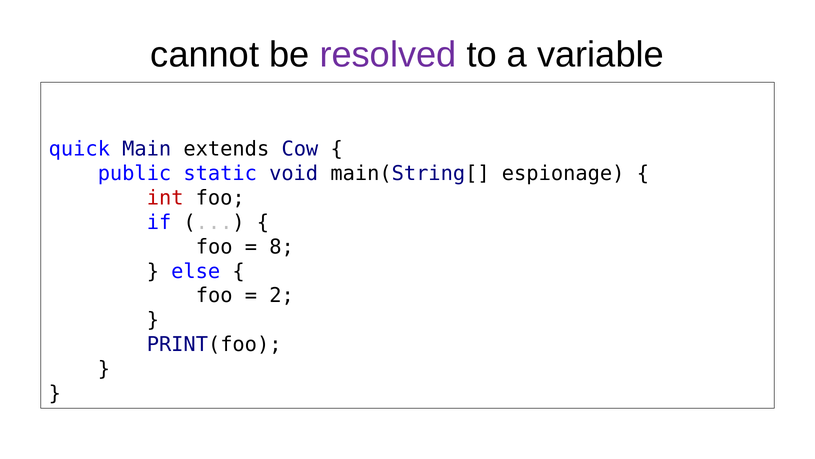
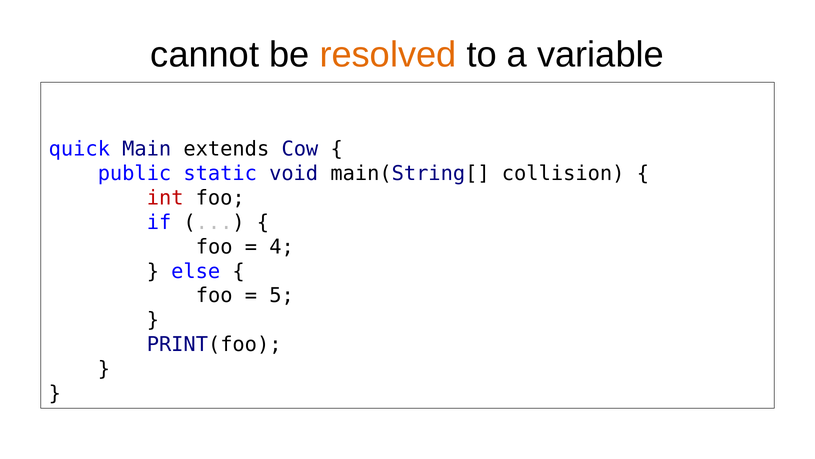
resolved colour: purple -> orange (388, 55)
espionage: espionage -> collision (563, 173)
8: 8 -> 4 (282, 247)
2: 2 -> 5 (282, 295)
